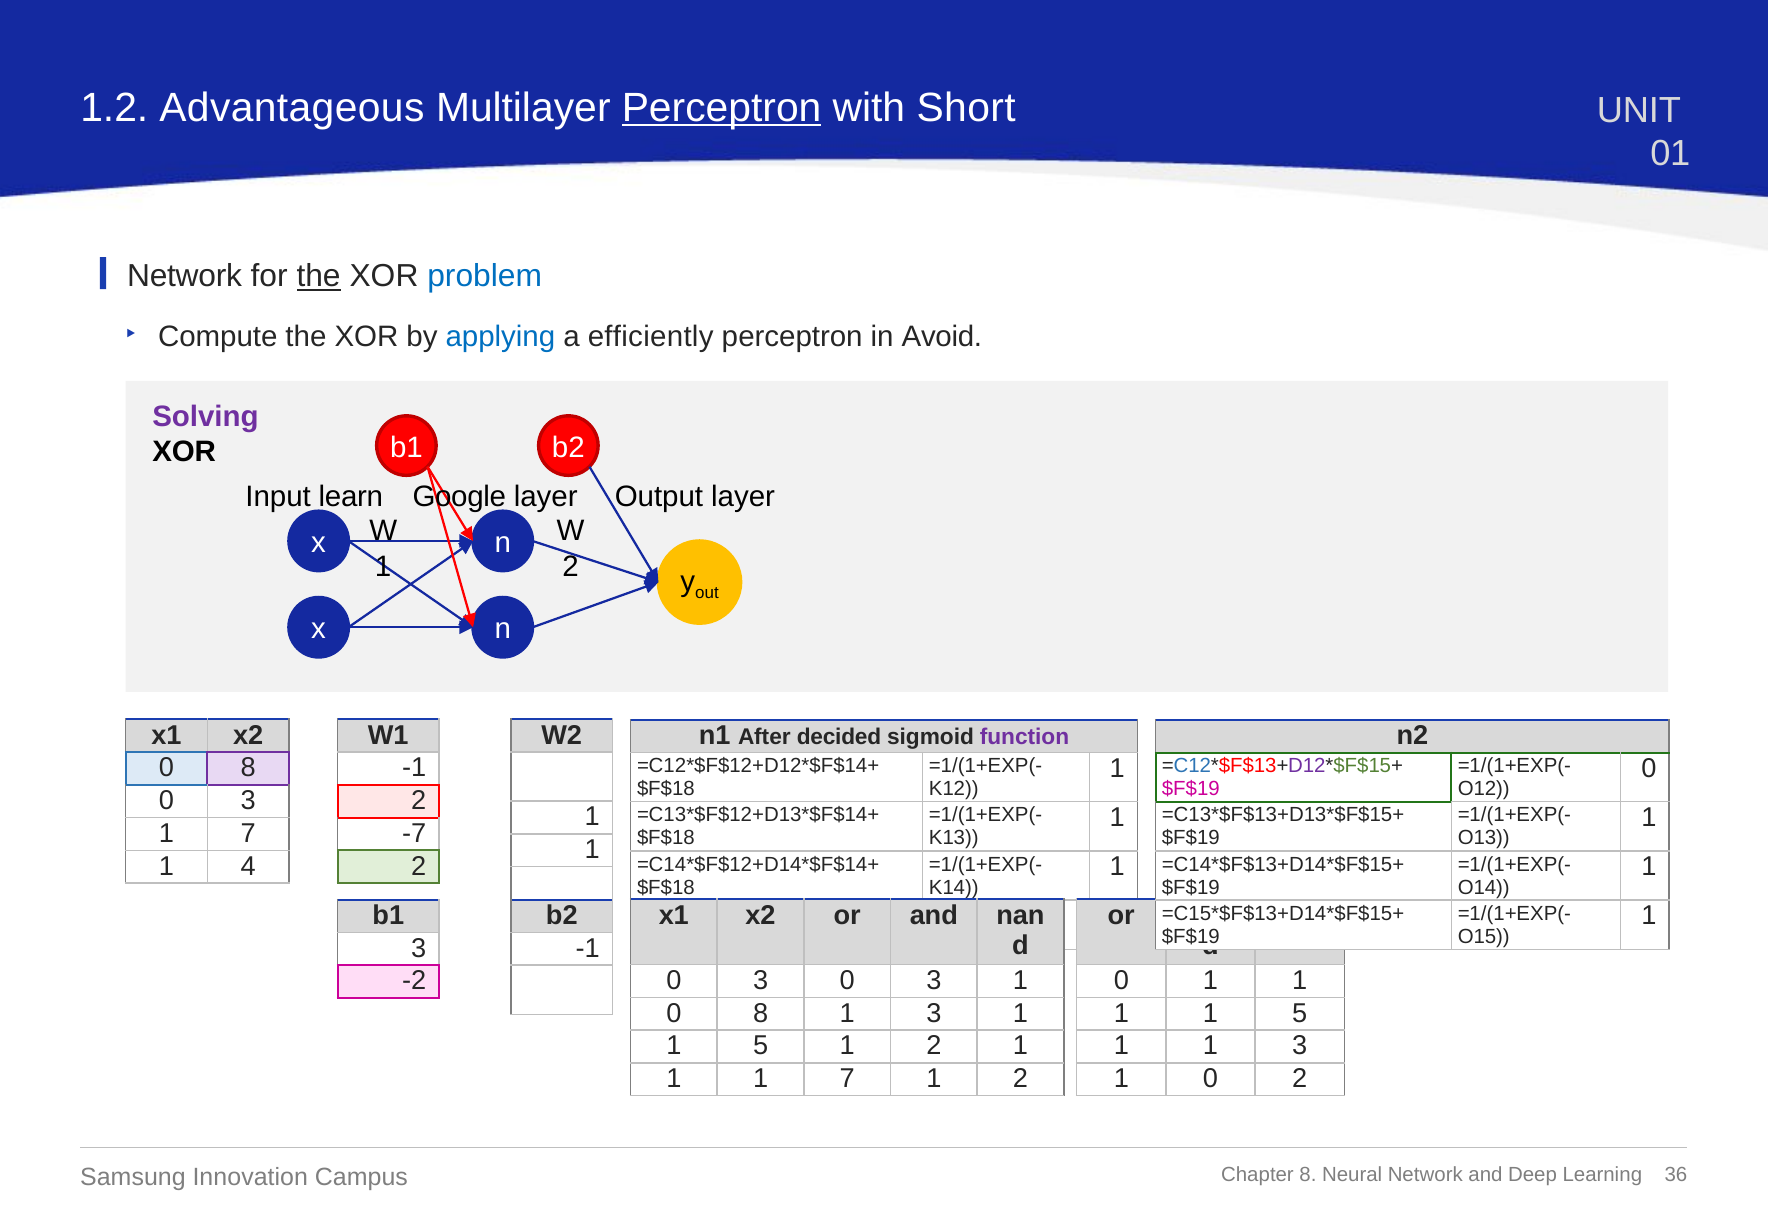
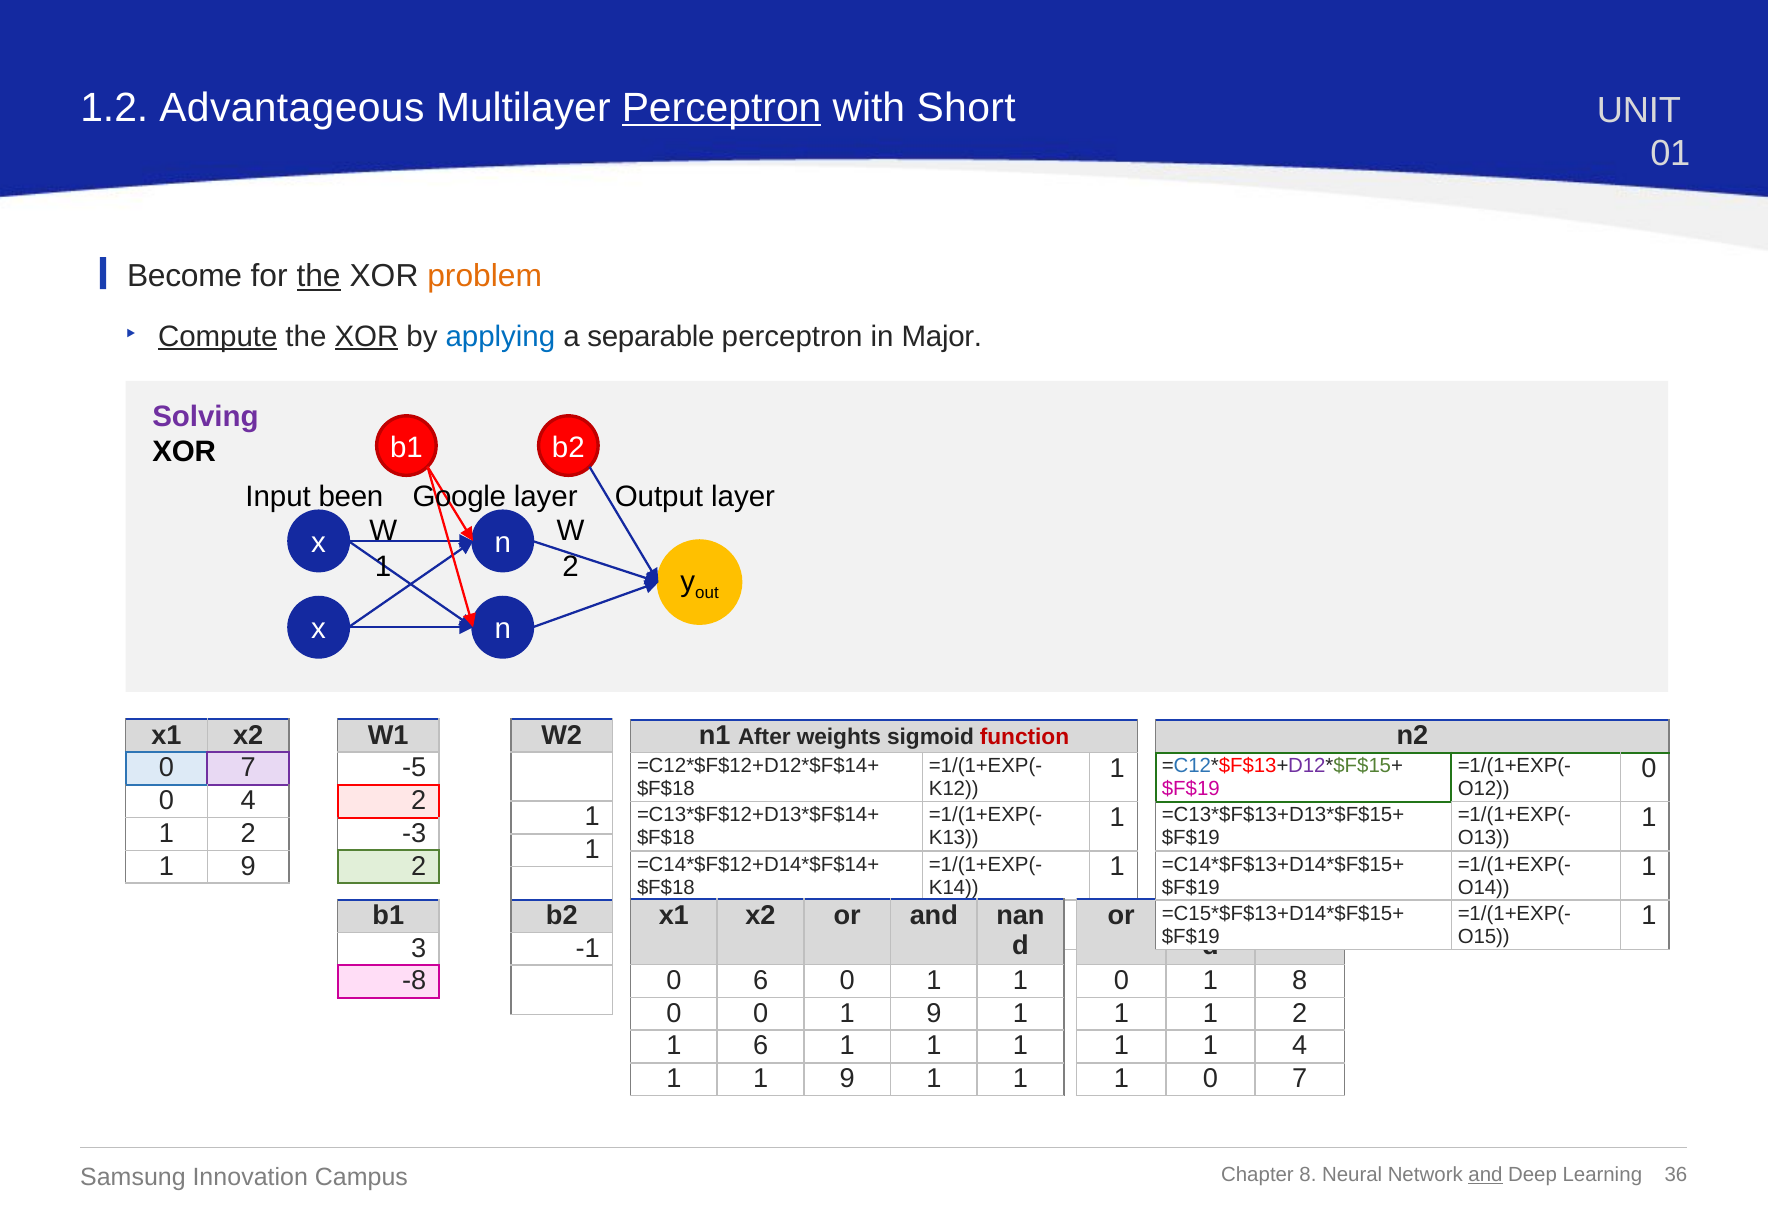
Network: Network -> Become (185, 276)
problem colour: blue -> orange (485, 276)
Compute underline: none -> present (218, 336)
XOR underline: none -> present (366, 336)
efficiently: efficiently -> separable (651, 336)
Avoid: Avoid -> Major (942, 336)
learn: learn -> been (351, 497)
decided: decided -> weights (839, 737)
function colour: purple -> red (1024, 737)
8: 8 -> 7 (248, 768)
-1: -1 -> -5 (414, 768)
3: 3 -> 4 (248, 800)
7: 7 -> 2 (248, 833)
-7: -7 -> -3 (414, 833)
4: 4 -> 9 (248, 866)
3: 3 -> 6 (761, 980)
3: 3 -> 1 (934, 980)
0 1 1: 1 -> 8 (1300, 980)
-2: -2 -> -8 (414, 980)
8: 8 -> 0 (761, 1013)
3: 3 -> 9 (934, 1013)
5: 5 -> 2 (1300, 1013)
5: 5 -> 6 (761, 1045)
2: 2 -> 1 (934, 1045)
1 1 3: 3 -> 4 (1300, 1045)
1 1 7: 7 -> 9 (847, 1078)
2: 2 -> 1 (1021, 1078)
1 0 2: 2 -> 7 (1300, 1078)
and underline: none -> present (1485, 1174)
